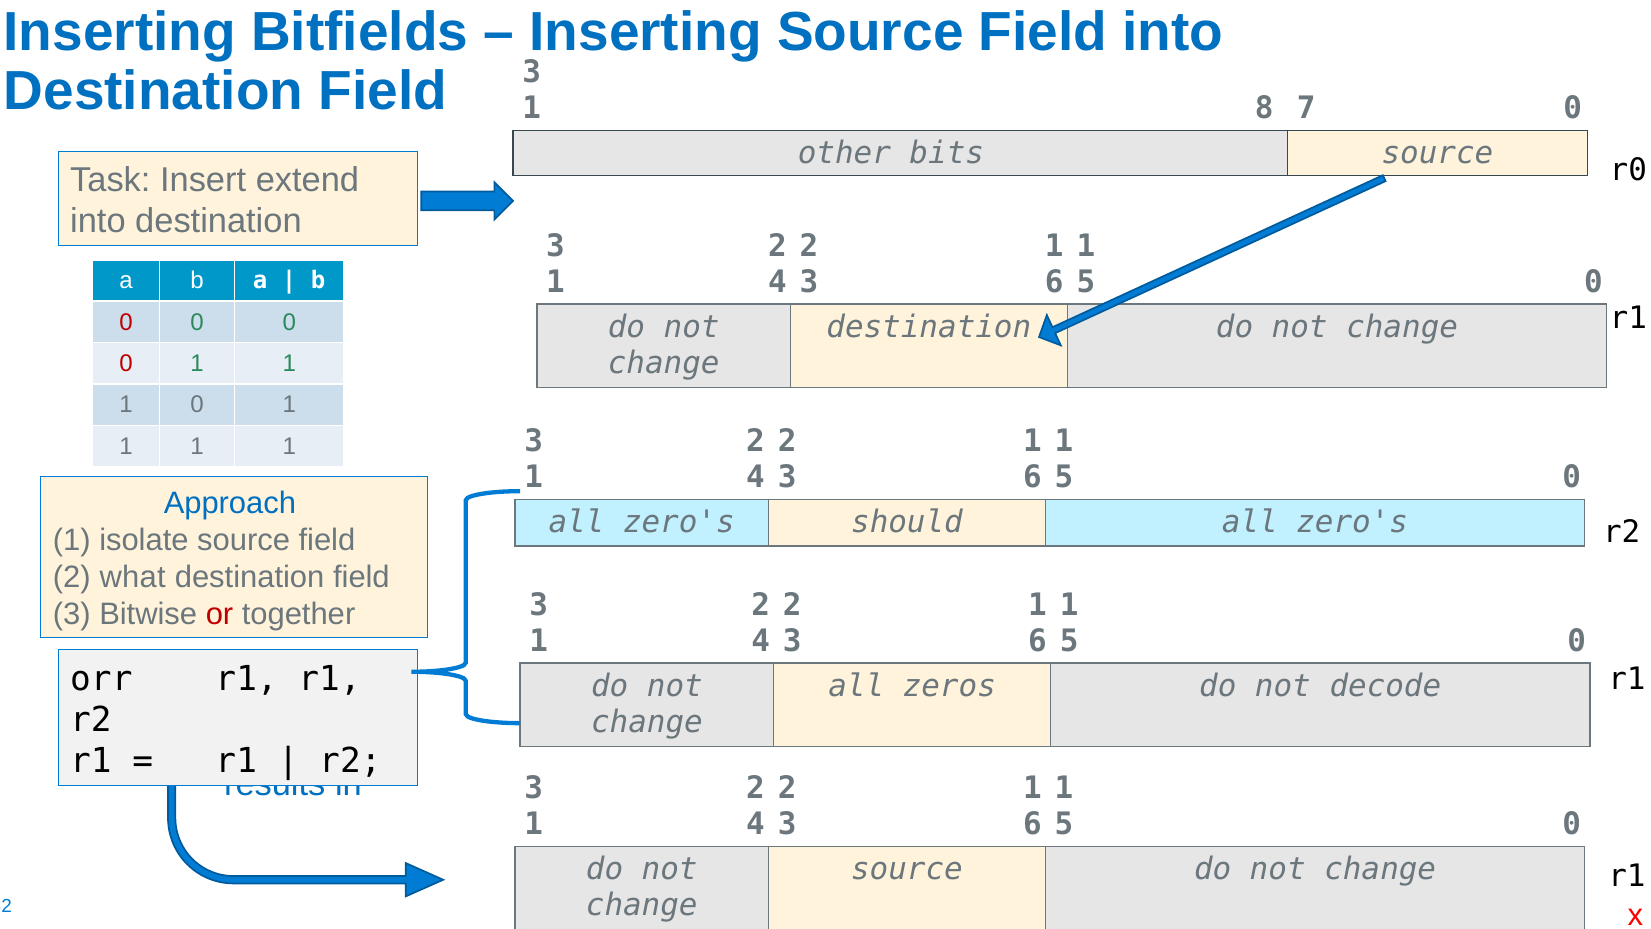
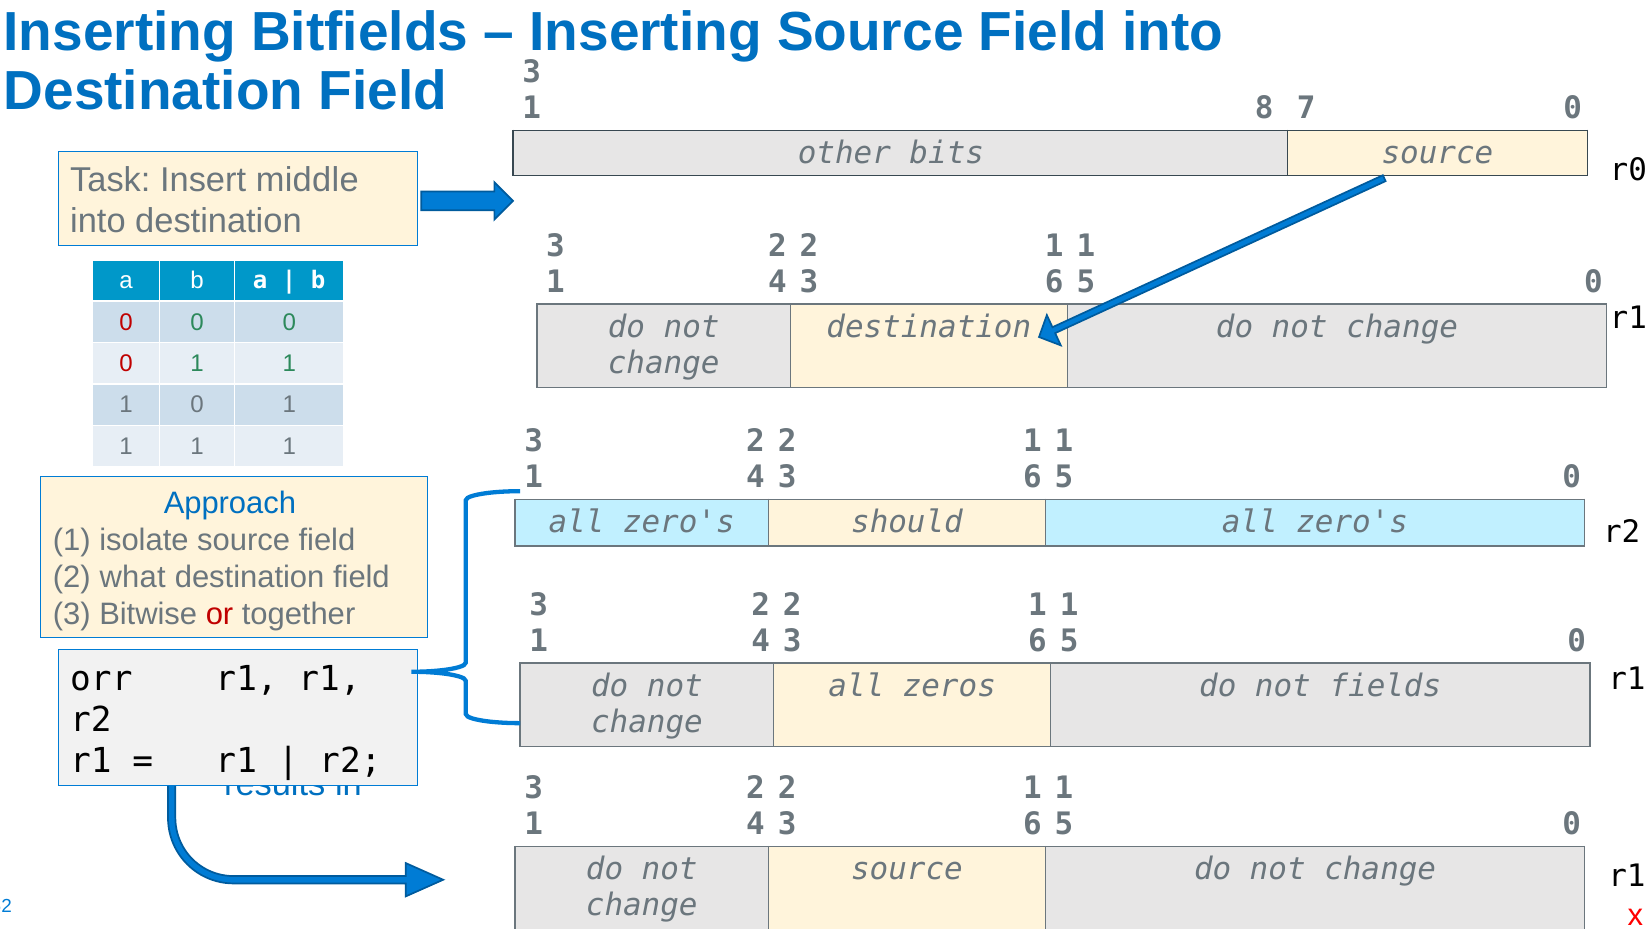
extend: extend -> middle (307, 180)
decode: decode -> fields (1385, 686)
